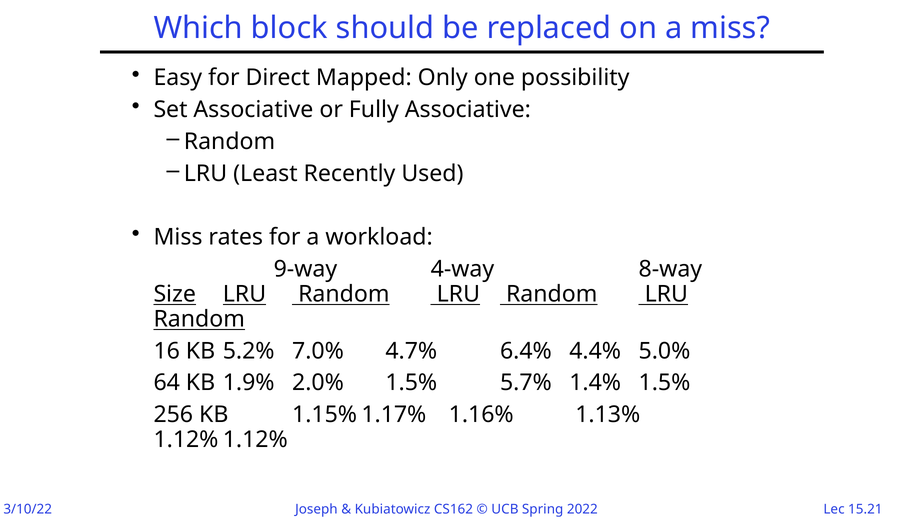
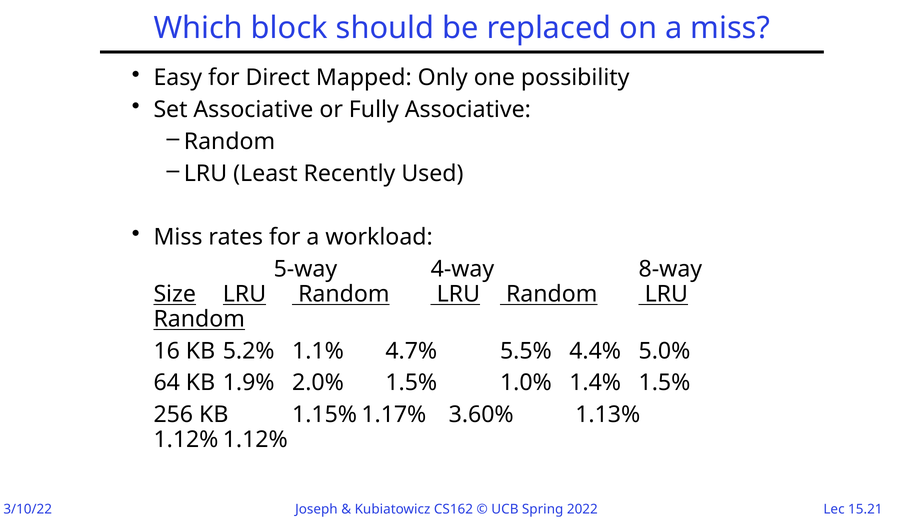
9-way: 9-way -> 5-way (305, 269)
7.0%: 7.0% -> 1.1% (318, 351)
6.4%: 6.4% -> 5.5% (526, 351)
5.7%: 5.7% -> 1.0% (526, 383)
1.16%: 1.16% -> 3.60% (481, 414)
